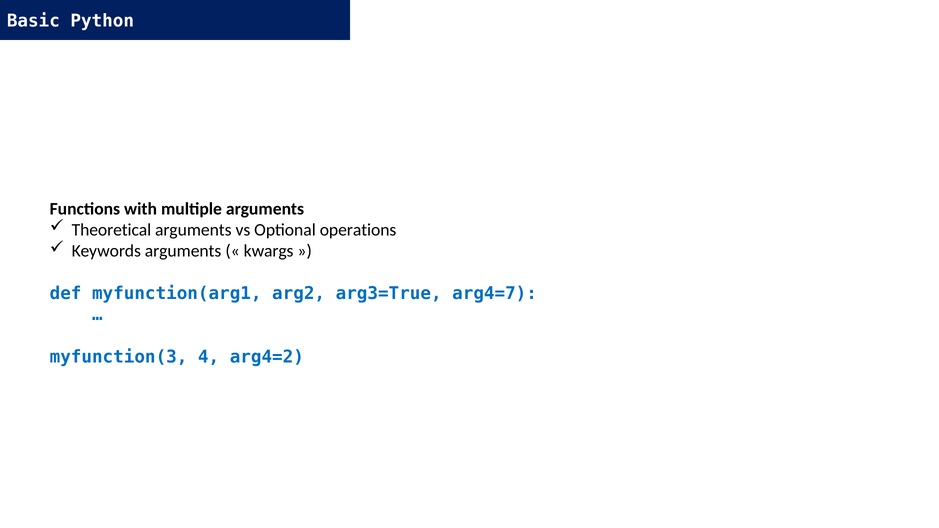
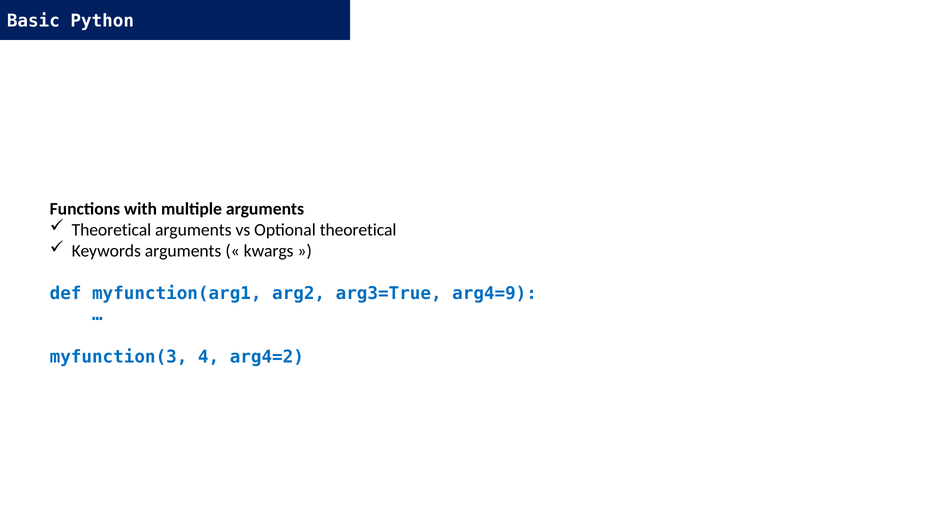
Optional operations: operations -> theoretical (358, 230)
arg4=7: arg4=7 -> arg4=9 (495, 293)
